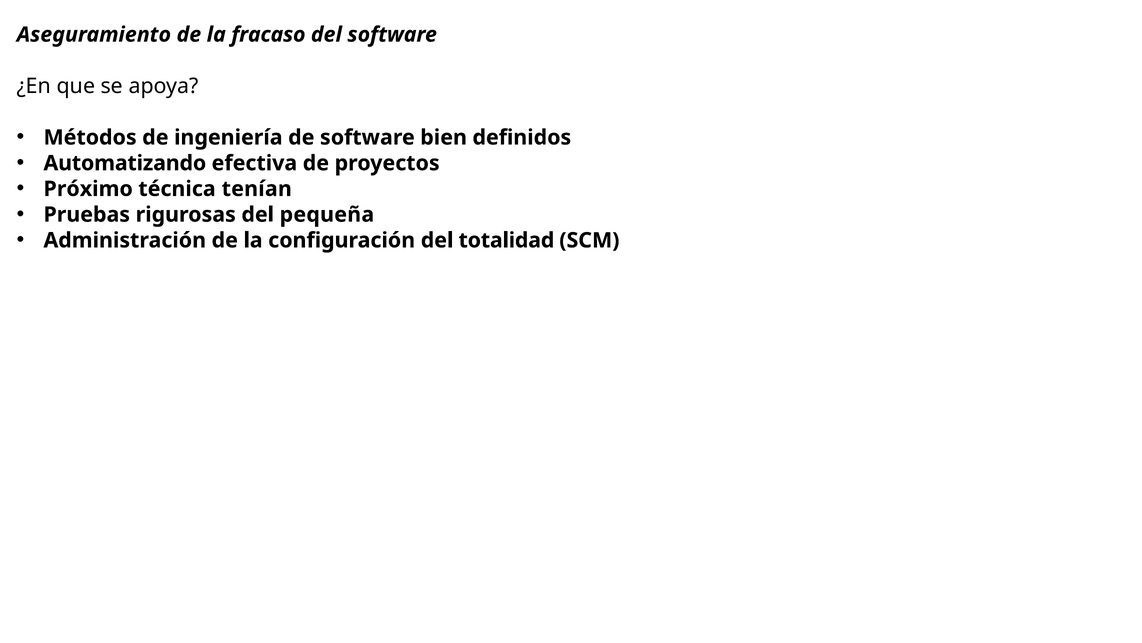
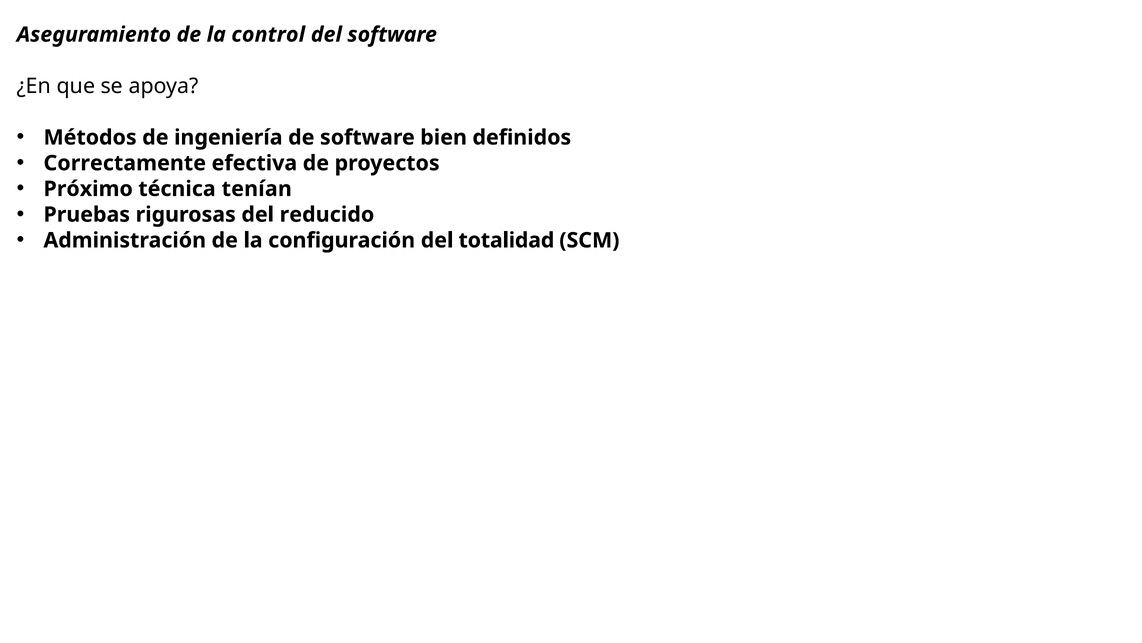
fracaso: fracaso -> control (268, 35)
Automatizando: Automatizando -> Correctamente (125, 163)
pequeña: pequeña -> reducido (327, 214)
